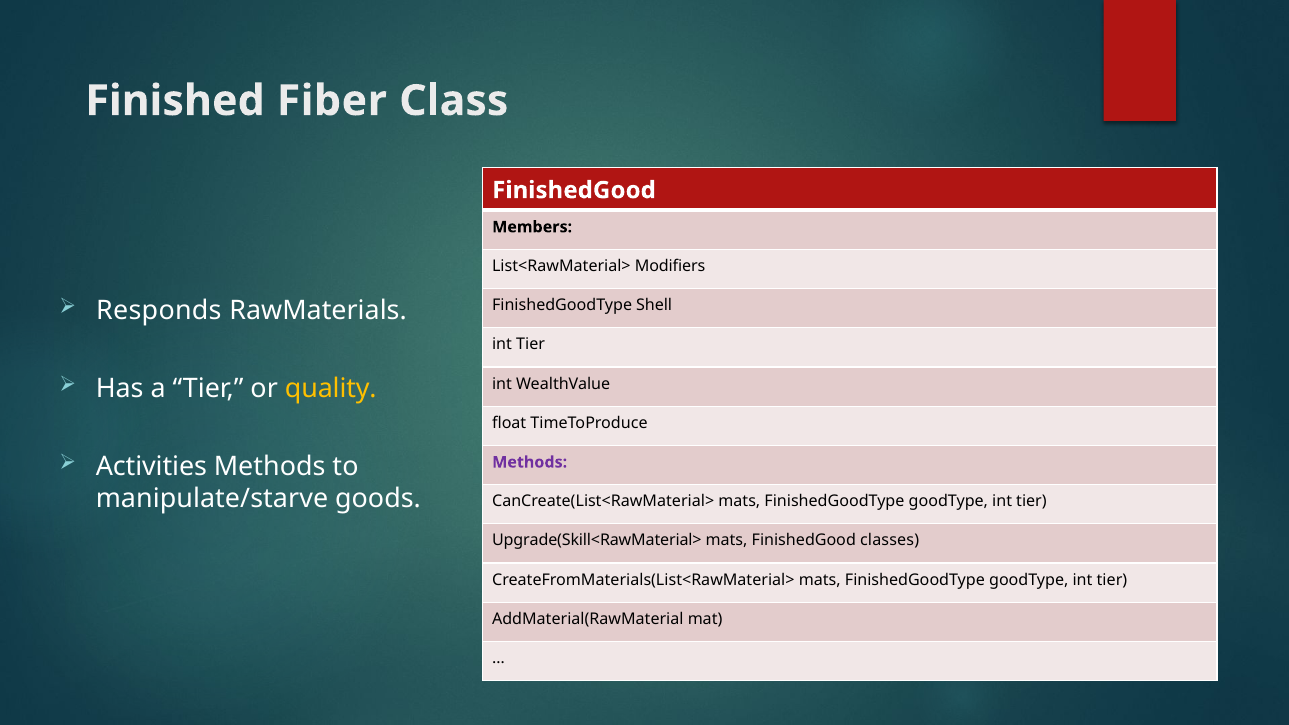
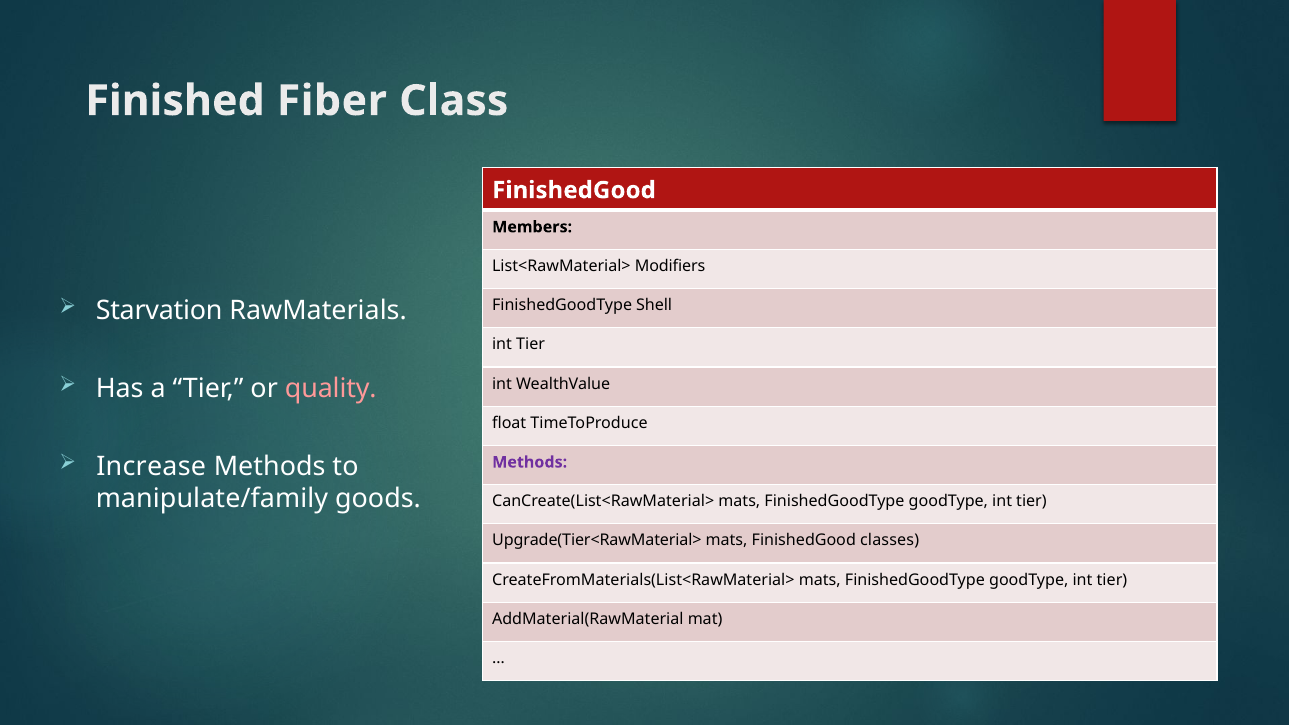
Responds: Responds -> Starvation (159, 311)
quality colour: yellow -> pink (331, 389)
Activities: Activities -> Increase (151, 467)
manipulate/starve: manipulate/starve -> manipulate/family (212, 499)
Upgrade(Skill<RawMaterial>: Upgrade(Skill<RawMaterial> -> Upgrade(Tier<RawMaterial> (597, 541)
